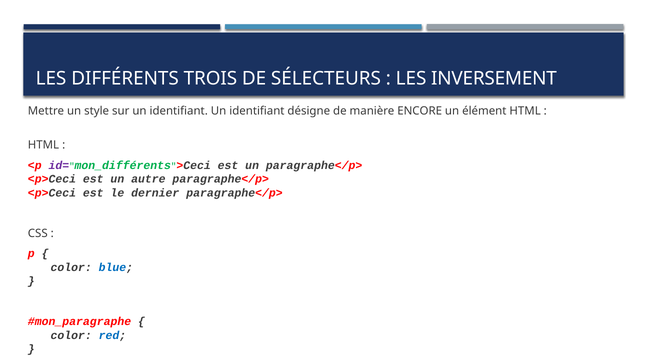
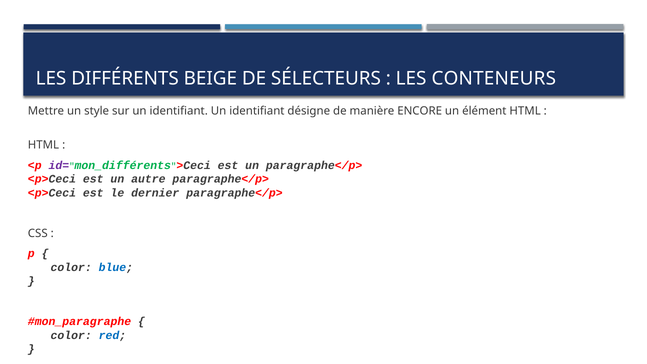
TROIS: TROIS -> BEIGE (210, 79)
INVERSEMENT: INVERSEMENT -> CONTENEURS (494, 79)
